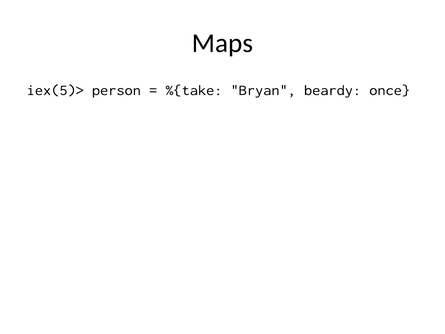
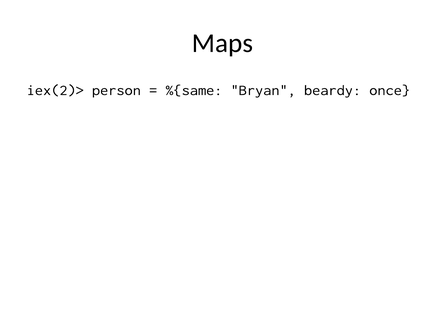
iex(5)>: iex(5)> -> iex(2)> (55, 90)
%{take: %{take -> %{same (194, 90)
